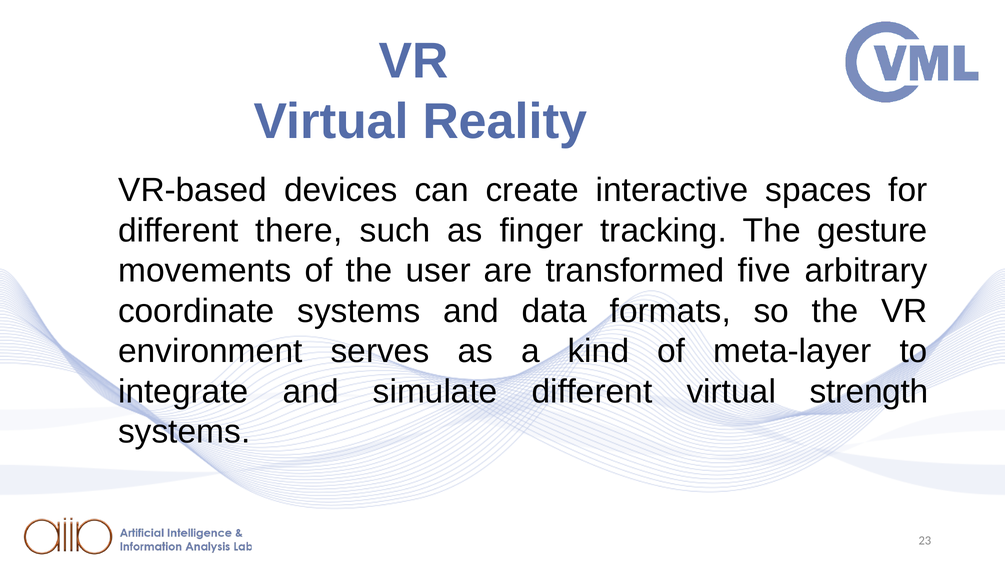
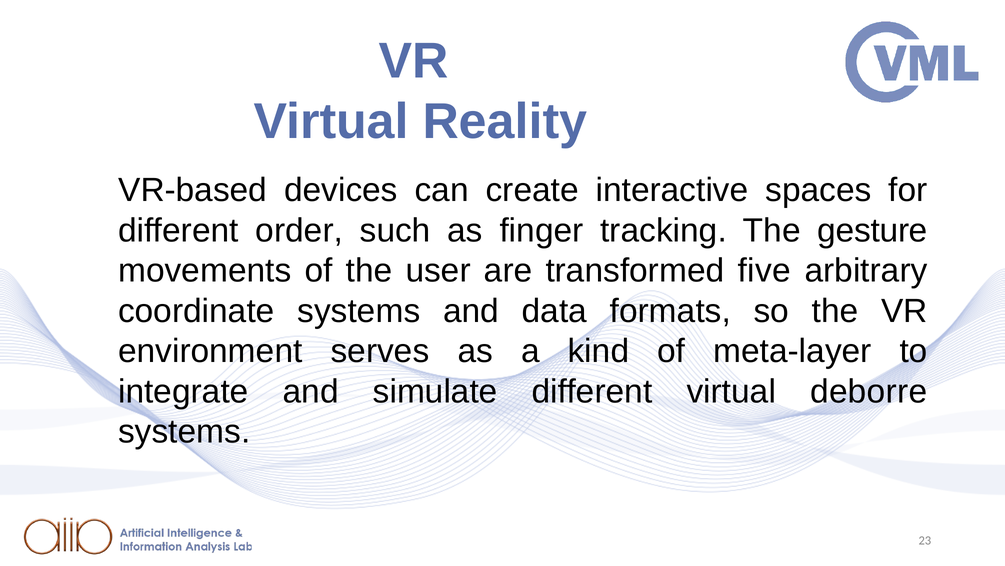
there: there -> order (299, 230)
strength: strength -> deborre (869, 391)
